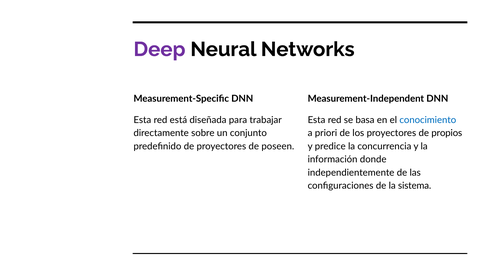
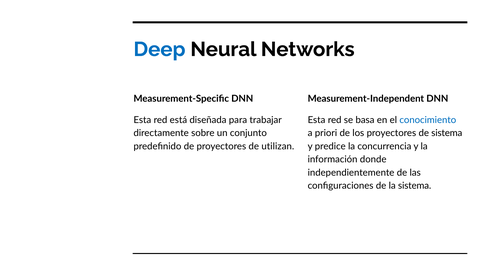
Deep colour: purple -> blue (159, 49)
de propios: propios -> sistema (447, 133)
poseen: poseen -> utilizan (278, 147)
